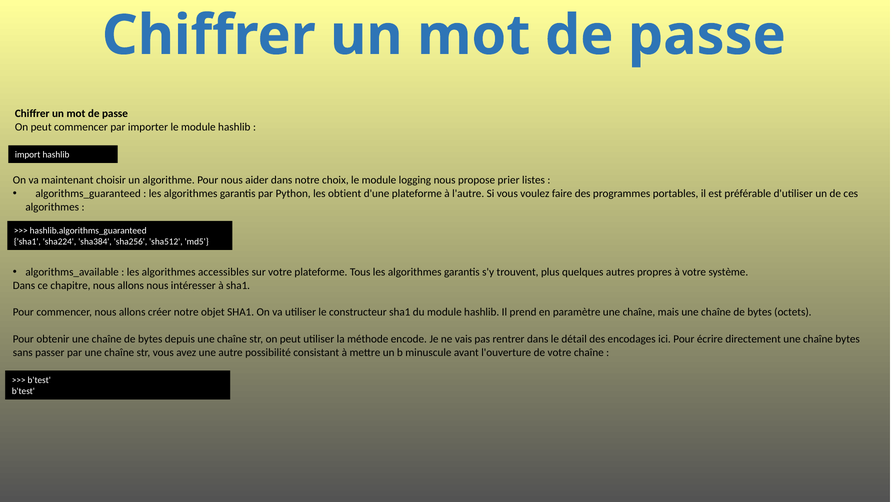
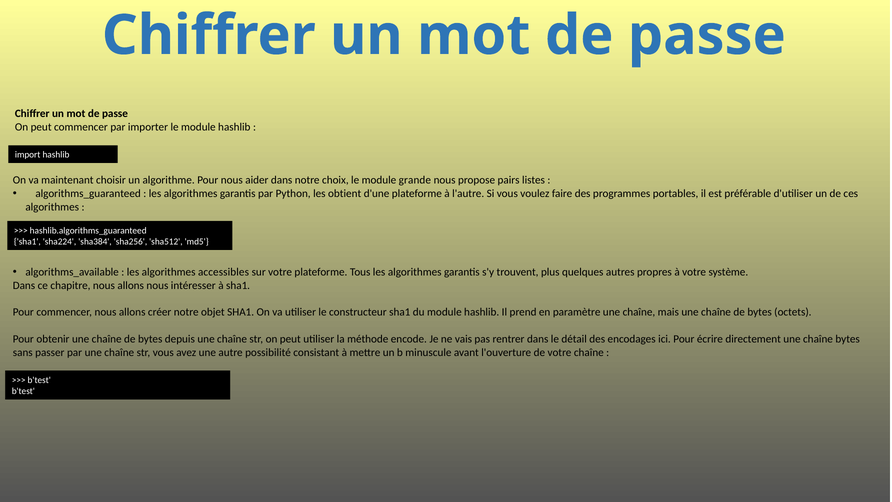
logging: logging -> grande (415, 180)
prier: prier -> pairs (509, 180)
